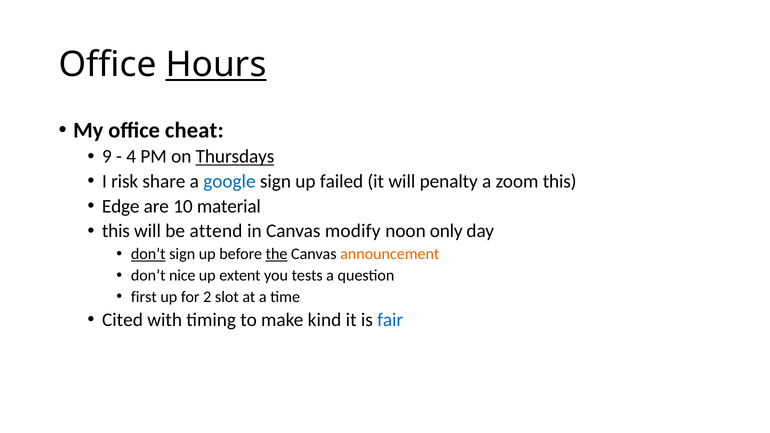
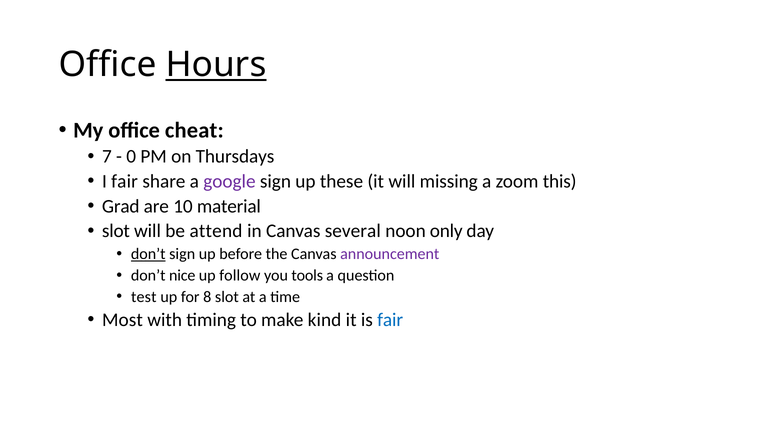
9: 9 -> 7 (107, 157)
4: 4 -> 0 (131, 157)
Thursdays underline: present -> none (235, 157)
I risk: risk -> fair (125, 181)
google colour: blue -> purple (229, 181)
failed: failed -> these (341, 181)
penalty: penalty -> missing (449, 181)
Edge: Edge -> Grad (121, 206)
this: this -> slot (116, 231)
modify: modify -> several (353, 231)
the underline: present -> none (277, 254)
announcement colour: orange -> purple (390, 254)
extent: extent -> follow (240, 275)
tests: tests -> tools (307, 275)
first: first -> test (144, 297)
2: 2 -> 8 (207, 297)
Cited: Cited -> Most (122, 320)
